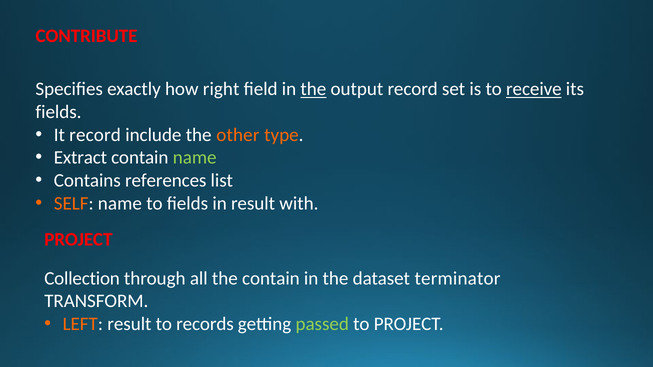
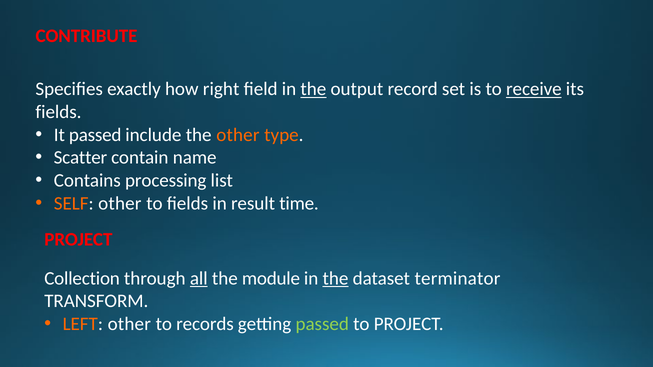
It record: record -> passed (95, 135)
Extract: Extract -> Scatter (80, 158)
name colour: light green -> white (195, 158)
references: references -> processing (166, 181)
SELF name: name -> other (120, 204)
with: with -> time (299, 204)
all underline: none -> present (199, 279)
the contain: contain -> module (271, 279)
the underline: none -> present (335, 279)
LEFT result: result -> other (129, 324)
